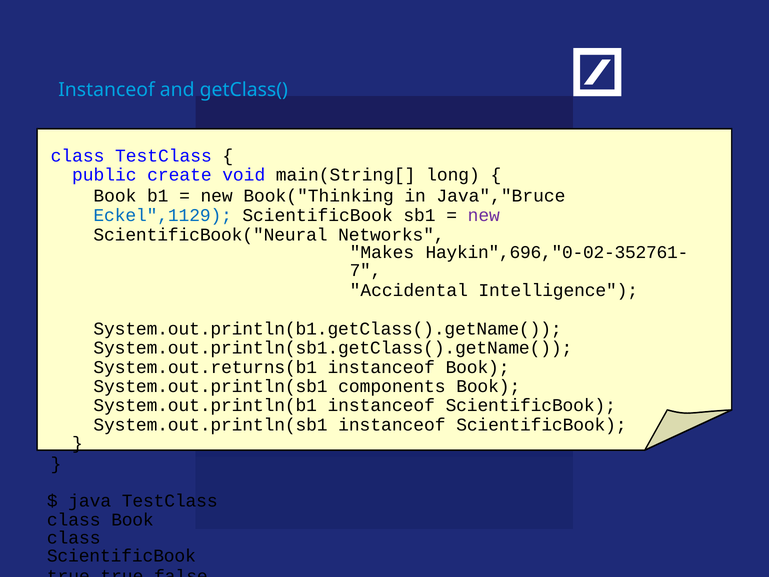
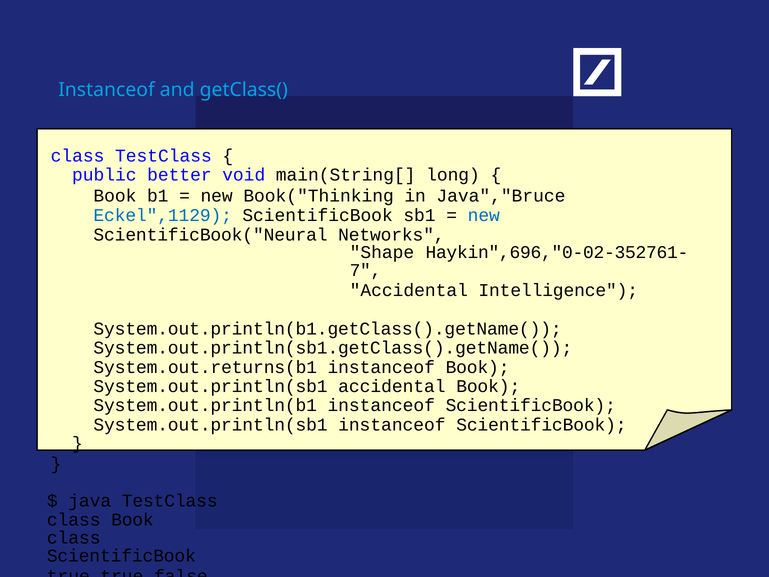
create: create -> better (179, 175)
new colour: purple -> blue (484, 215)
Makes: Makes -> Shape (382, 252)
System.out.println(sb1 components: components -> accidental (392, 386)
